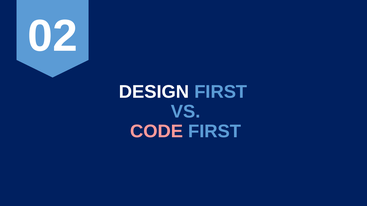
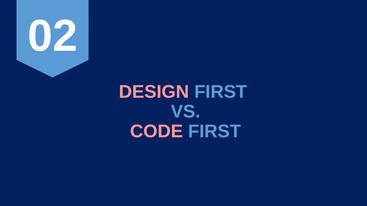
DESIGN colour: white -> pink (154, 92)
